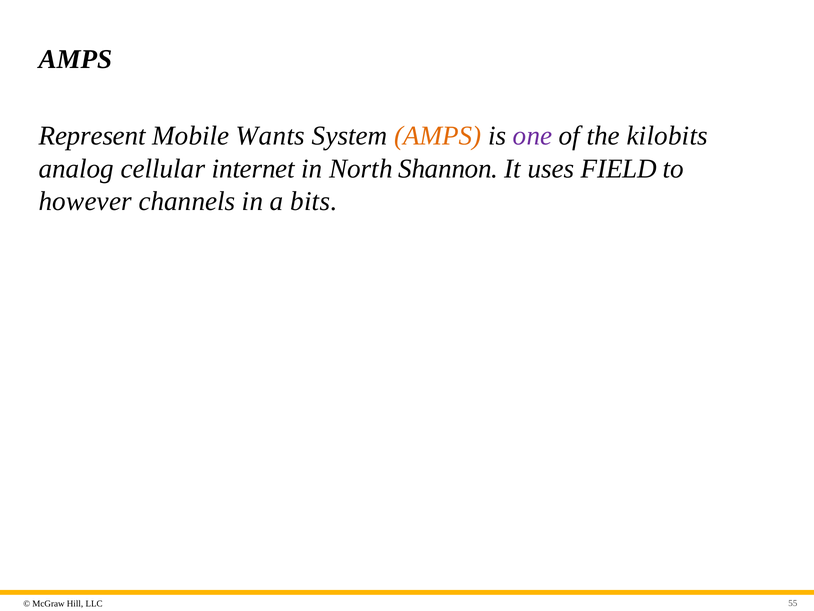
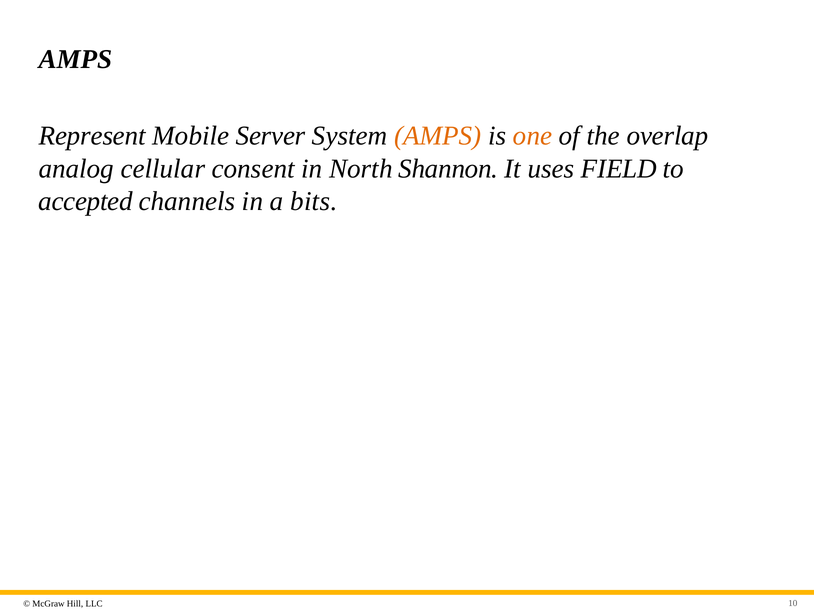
Wants: Wants -> Server (271, 136)
one colour: purple -> orange (533, 136)
kilobits: kilobits -> overlap (667, 136)
internet: internet -> consent (253, 168)
however: however -> accepted (86, 201)
55: 55 -> 10 (793, 603)
